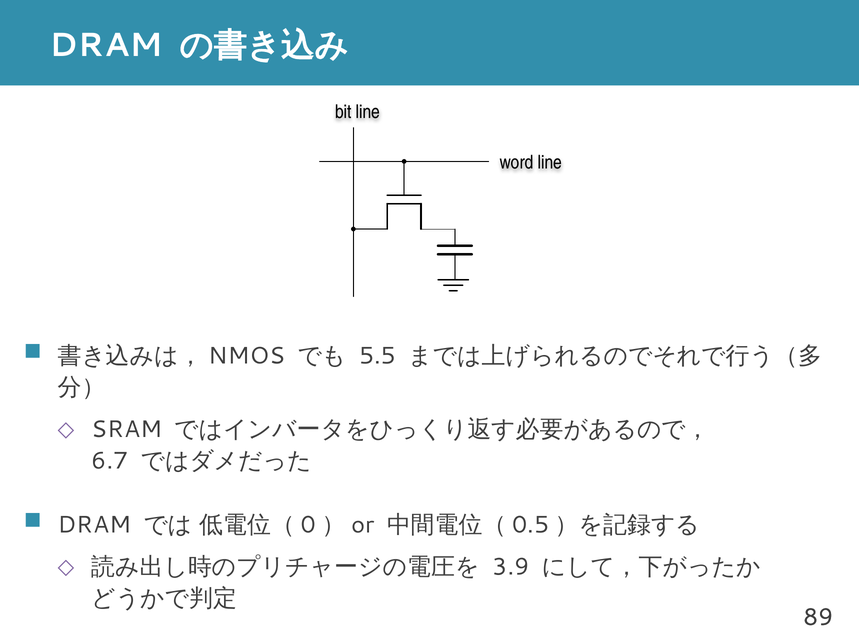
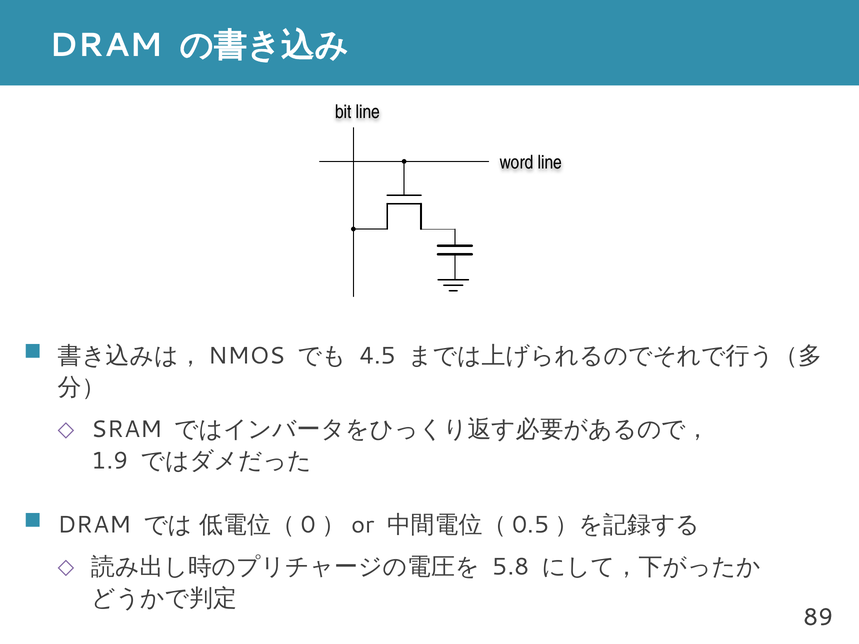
5.5: 5.5 -> 4.5 (378, 356)
6.7: 6.7 -> 1.9 (110, 461)
3.9: 3.9 -> 5.8 (511, 567)
